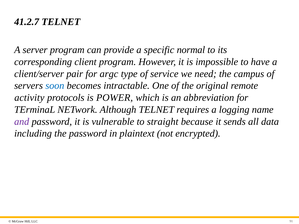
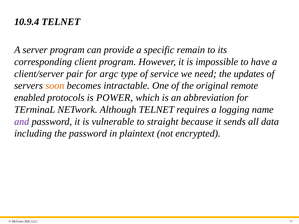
41.2.7: 41.2.7 -> 10.9.4 (27, 22)
normal: normal -> remain (191, 50)
campus: campus -> updates (249, 74)
soon colour: blue -> orange (55, 86)
activity: activity -> enabled (29, 98)
